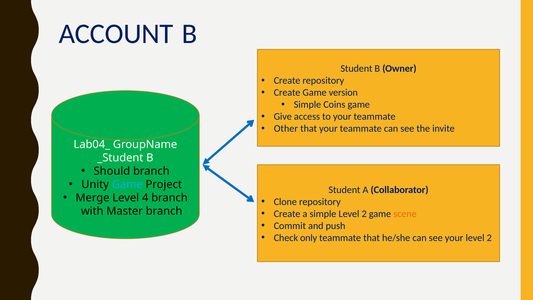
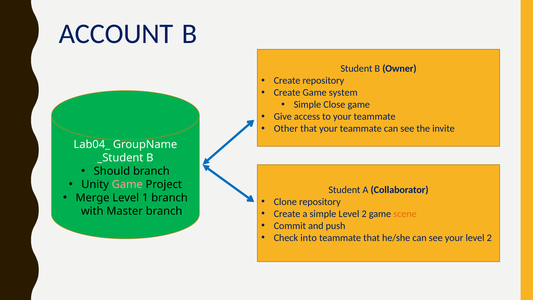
version: version -> system (343, 93)
Coins: Coins -> Close (334, 105)
Game colour: light blue -> pink (127, 184)
4: 4 -> 1 (145, 198)
only: only -> into (309, 238)
